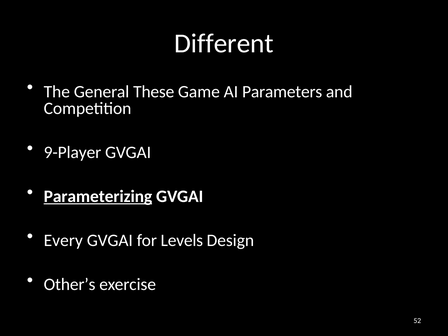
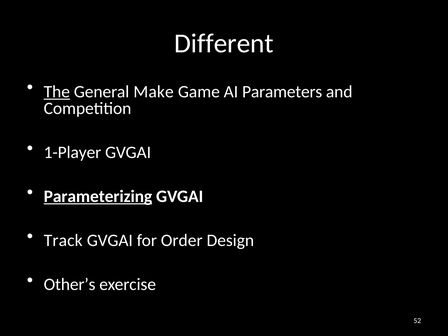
The underline: none -> present (57, 92)
These: These -> Make (154, 92)
9-Player: 9-Player -> 1-Player (72, 152)
Every: Every -> Track (63, 240)
Levels: Levels -> Order (182, 240)
